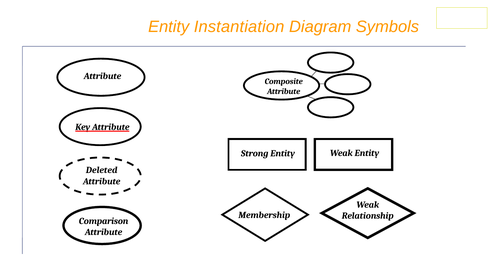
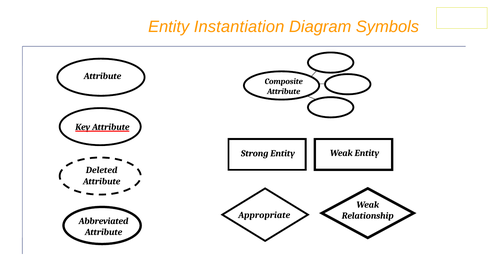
Membership: Membership -> Appropriate (264, 215)
Comparison: Comparison -> Abbreviated (104, 221)
